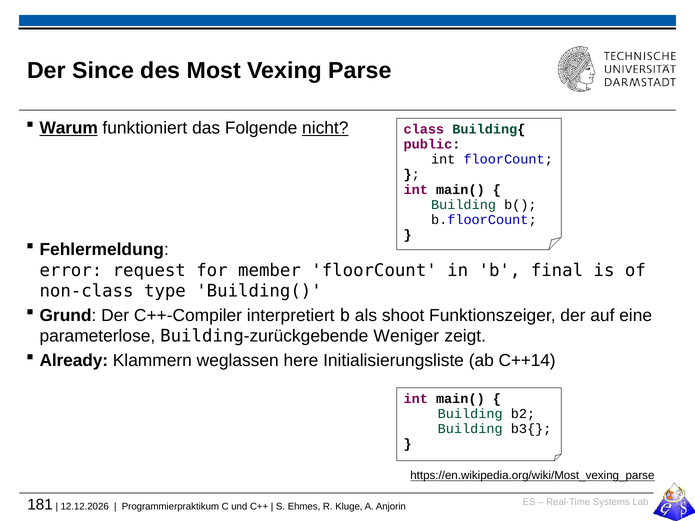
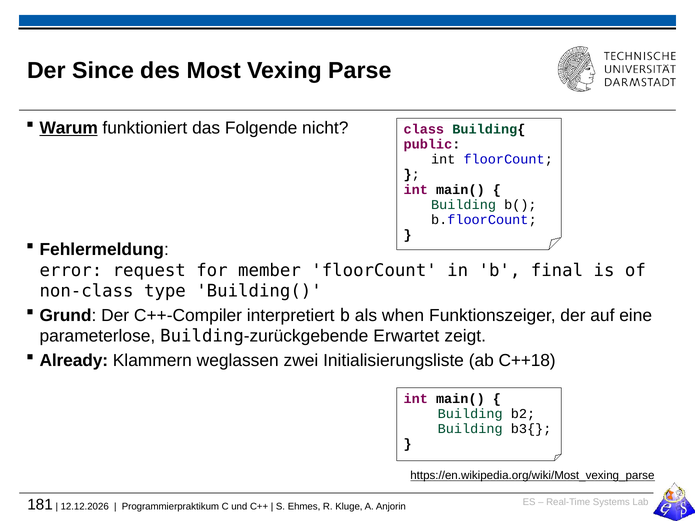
nicht underline: present -> none (325, 128)
shoot: shoot -> when (403, 316)
Weniger: Weniger -> Erwartet (406, 336)
here: here -> zwei (301, 361)
C++14: C++14 -> C++18 (527, 361)
